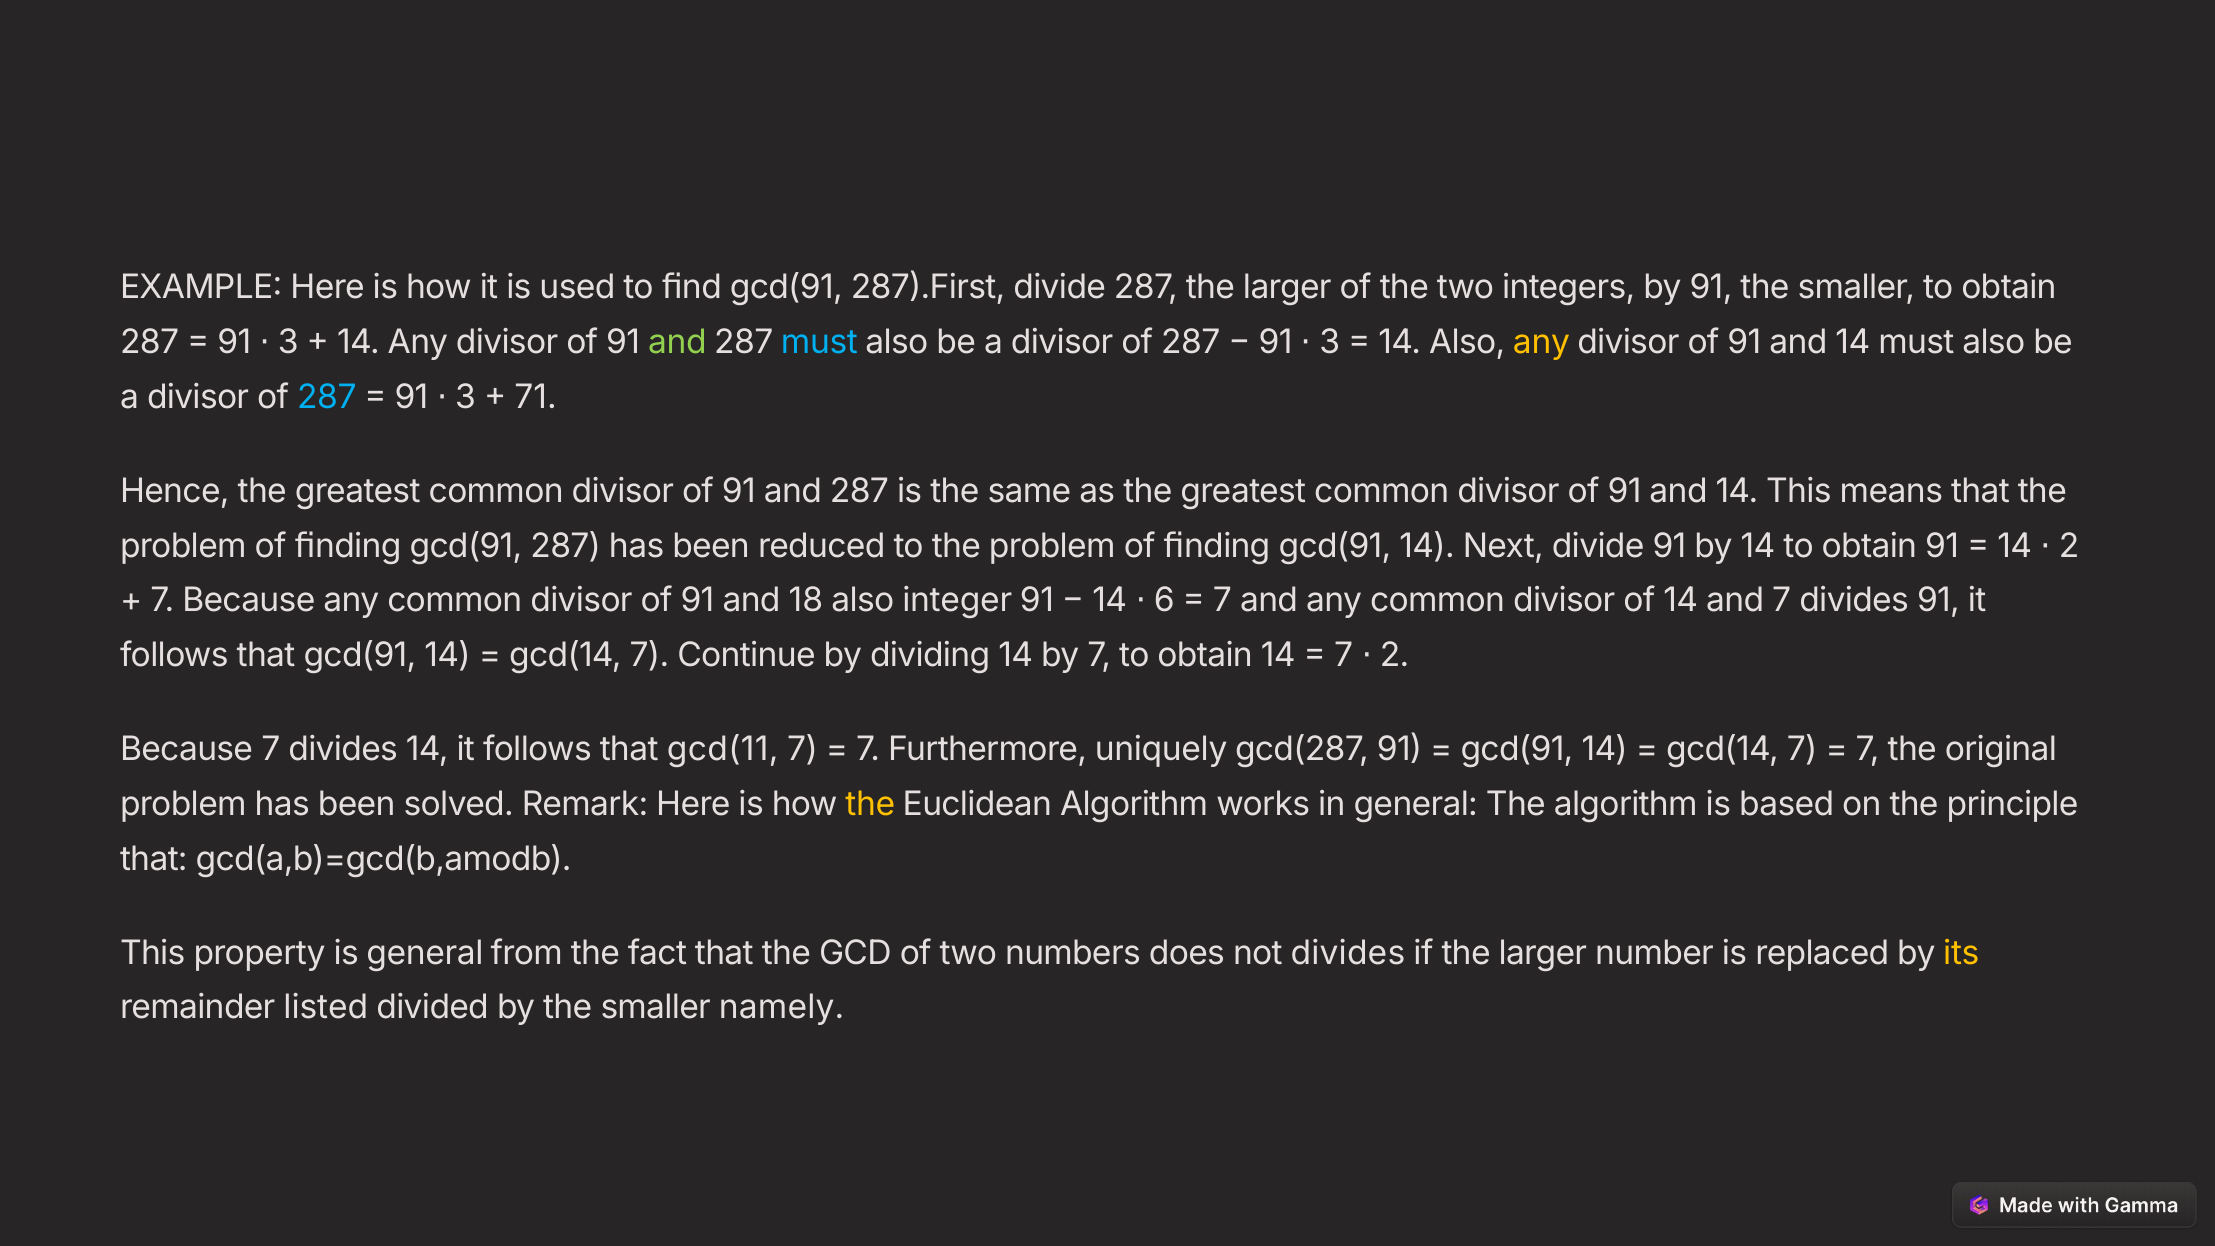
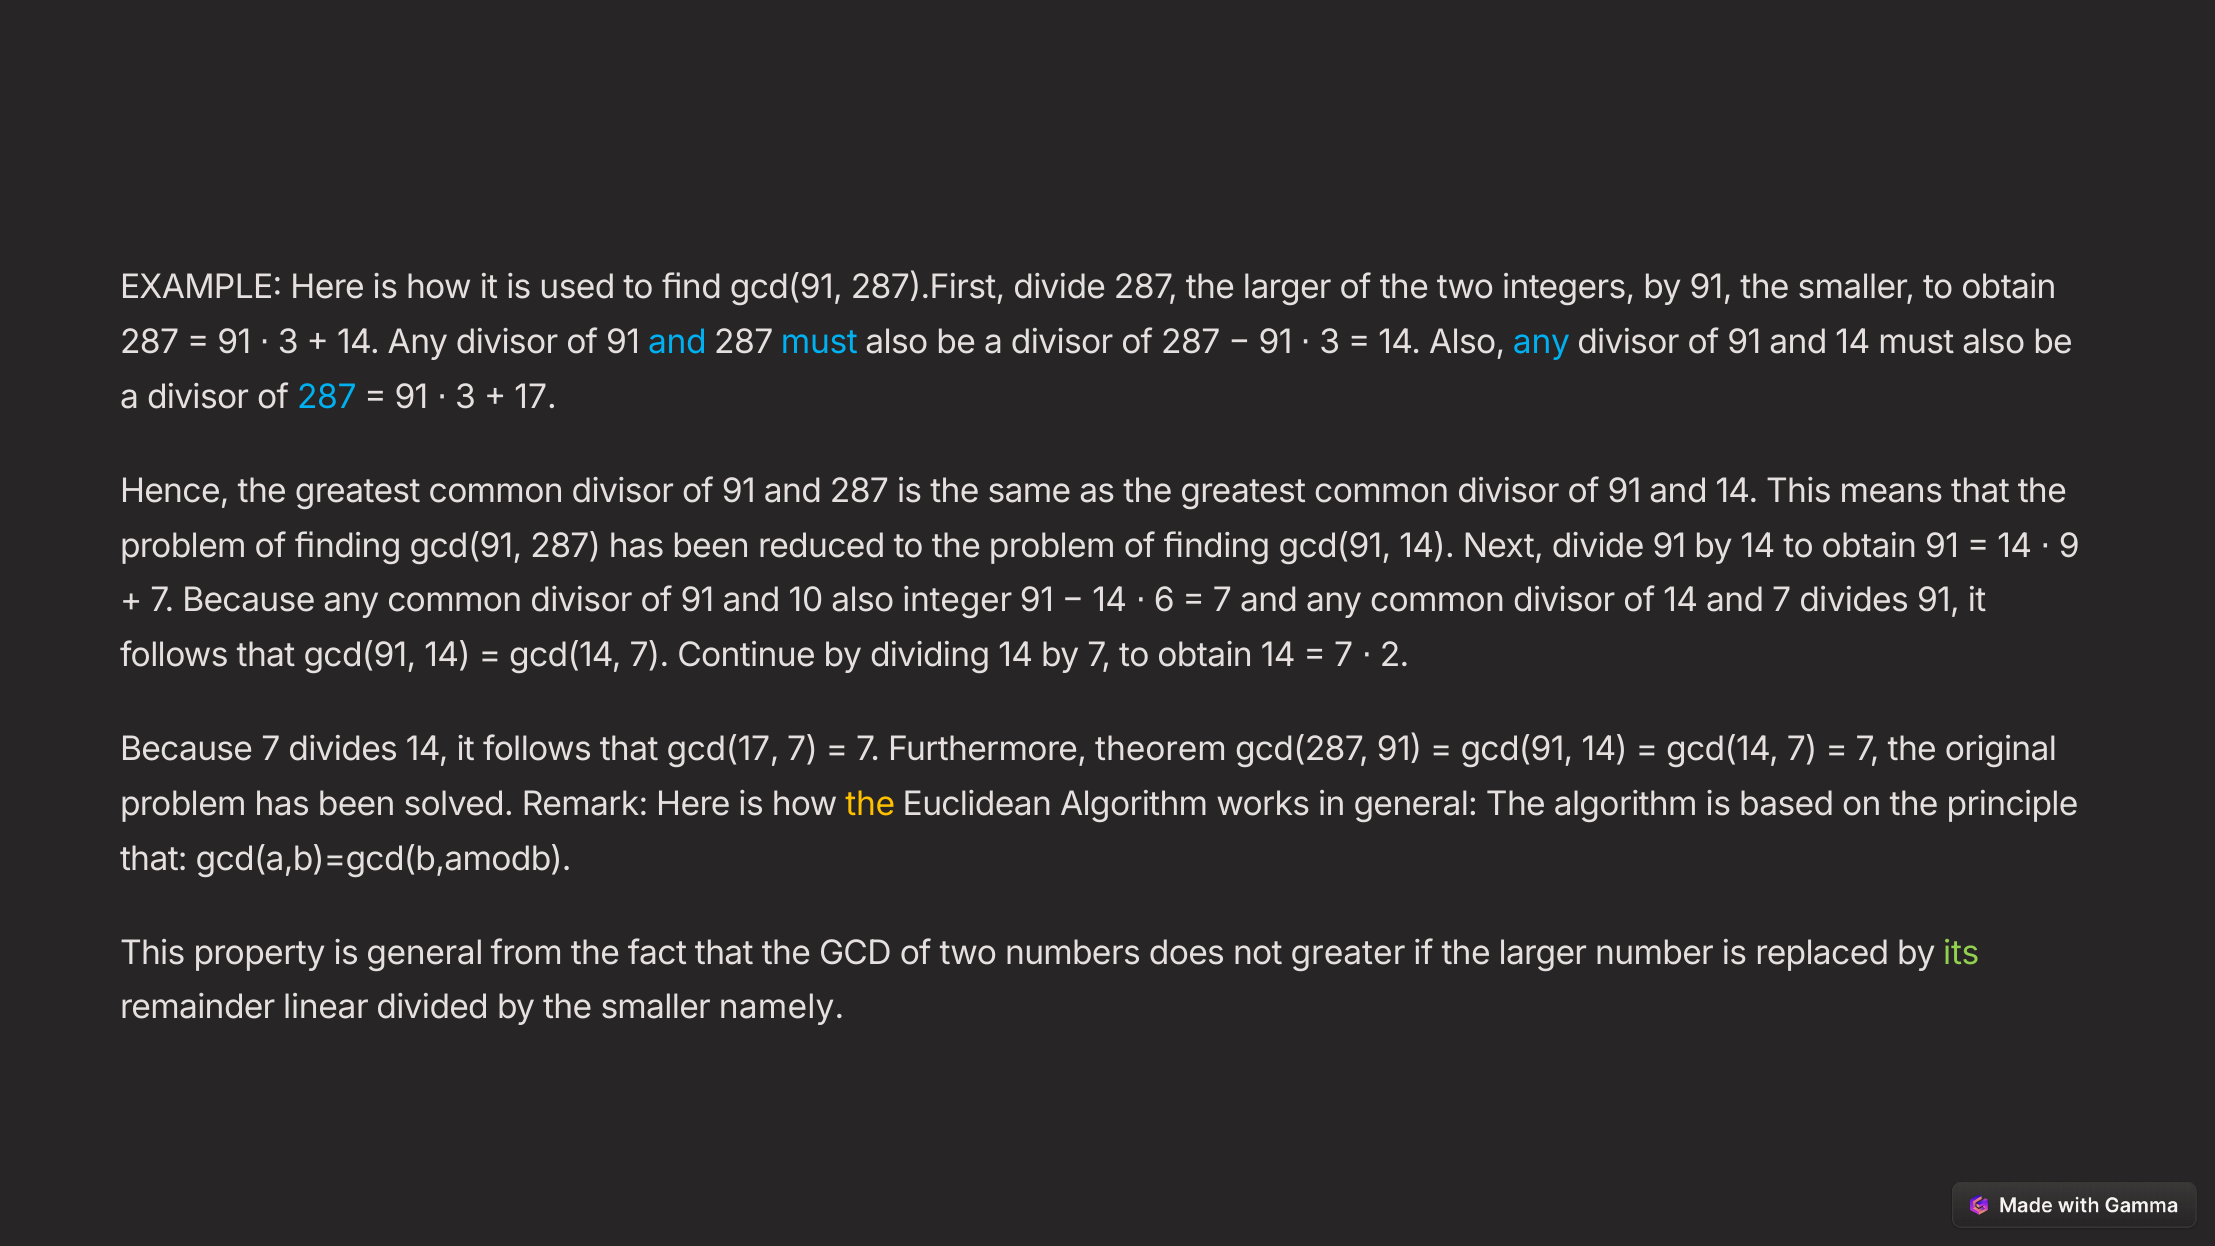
and colour: light green -> light blue (677, 343)
any colour: yellow -> light blue (1541, 343)
71: 71 -> 17 (536, 397)
14 2: 2 -> 9 (2069, 546)
18: 18 -> 10 (806, 601)
gcd(11: gcd(11 -> gcd(17 (723, 750)
uniquely: uniquely -> theorem (1161, 750)
not divides: divides -> greater (1348, 953)
its colour: yellow -> light green (1961, 953)
listed: listed -> linear (326, 1008)
